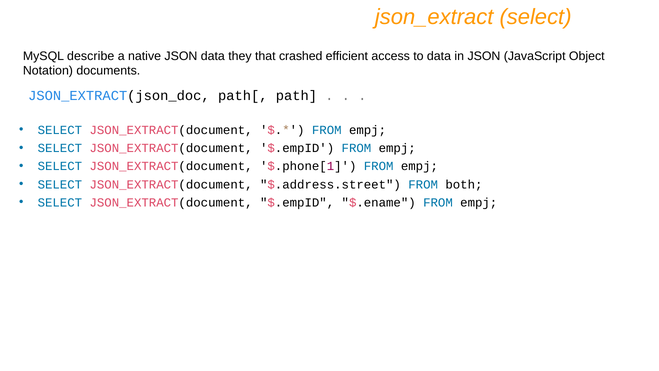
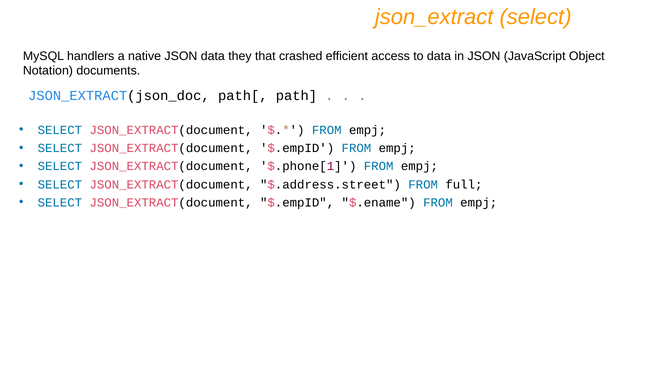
describe: describe -> handlers (91, 56)
both: both -> full (464, 184)
